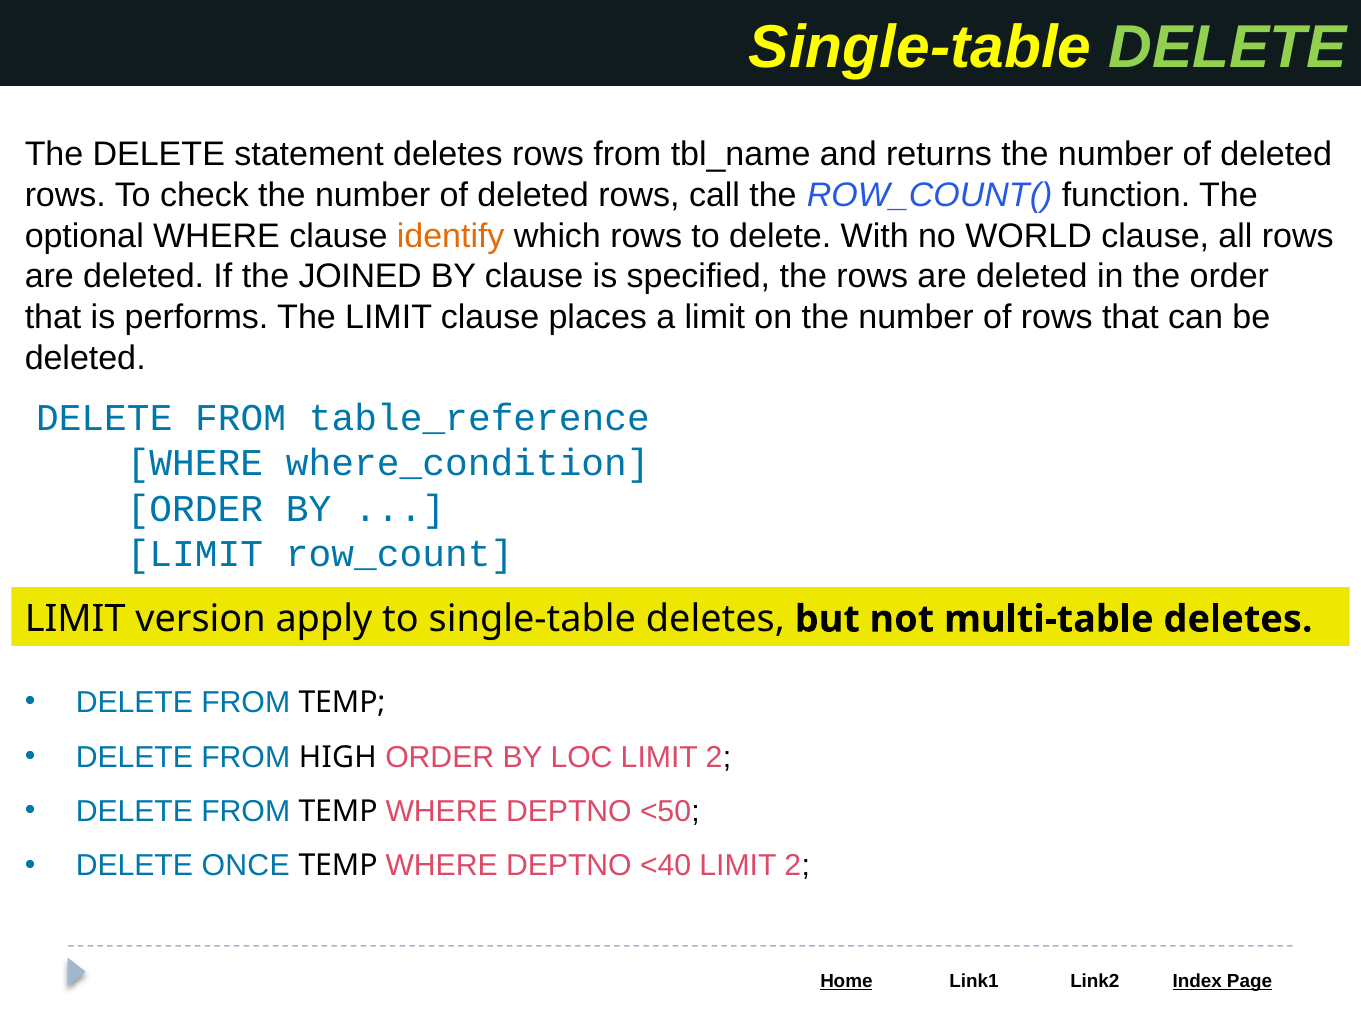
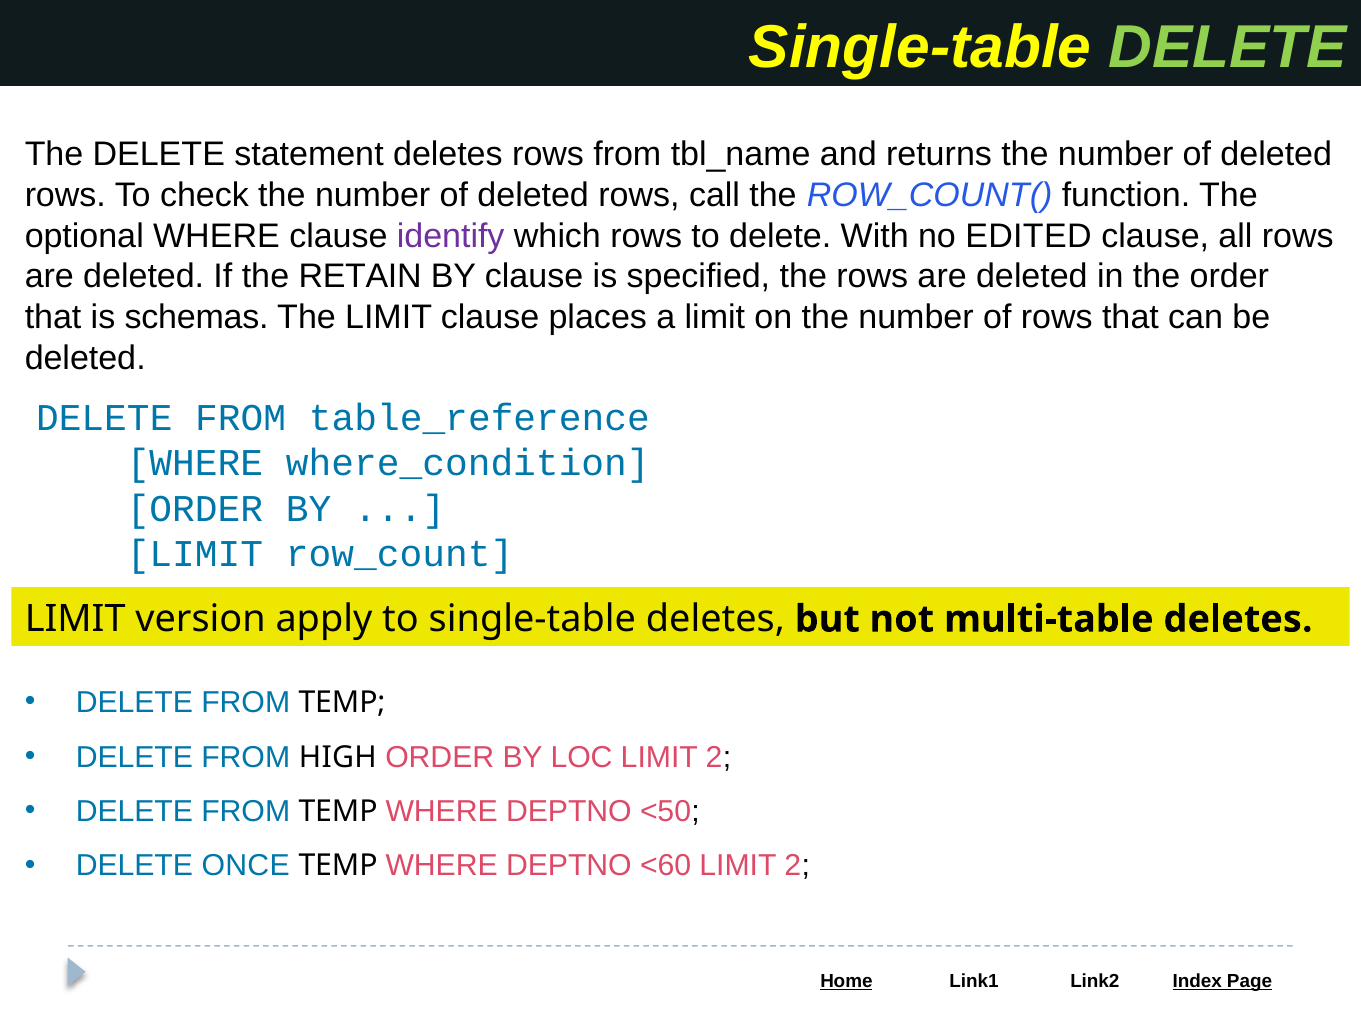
identify colour: orange -> purple (451, 236)
WORLD: WORLD -> EDITED (1028, 236)
JOINED: JOINED -> RETAIN (360, 277)
performs: performs -> schemas (197, 318)
<40: <40 -> <60 (666, 866)
